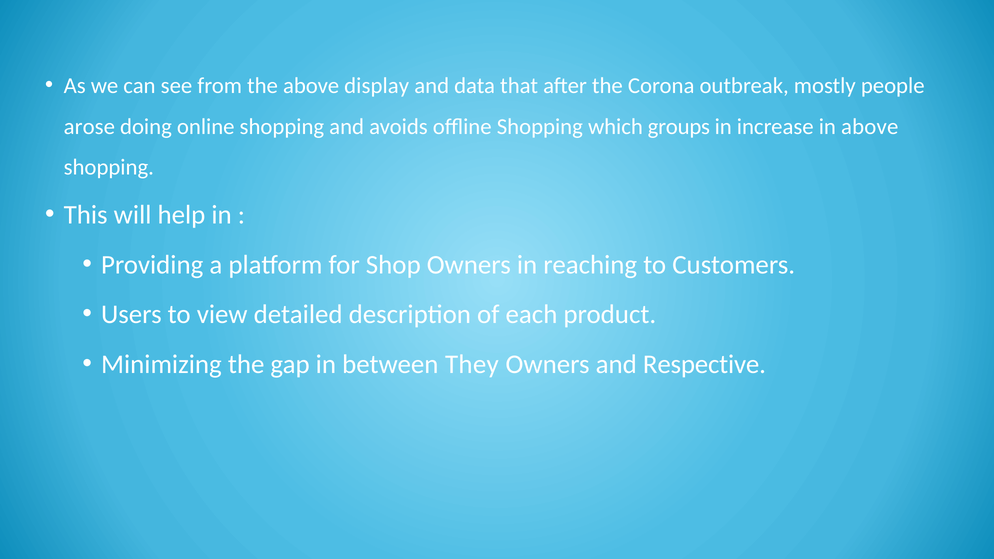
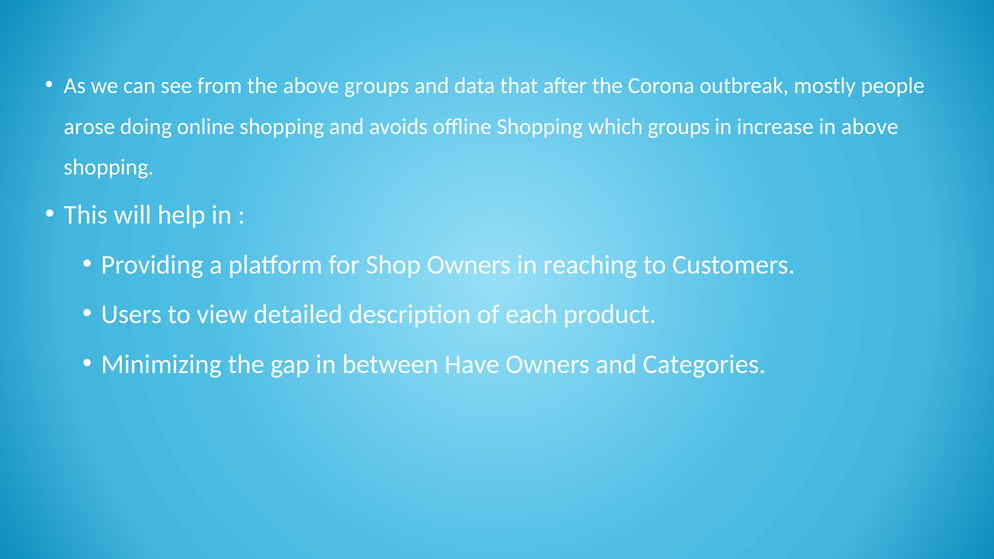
above display: display -> groups (377, 86)
They: They -> Have (472, 364)
Respective: Respective -> Categories (704, 364)
